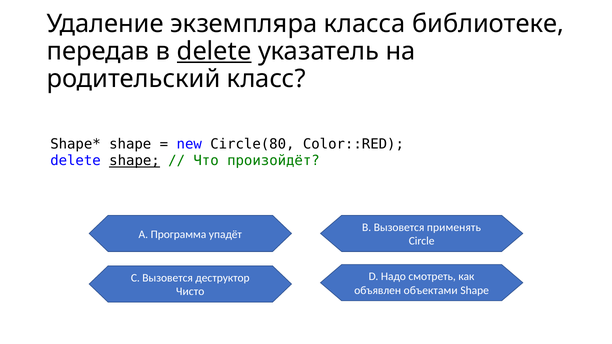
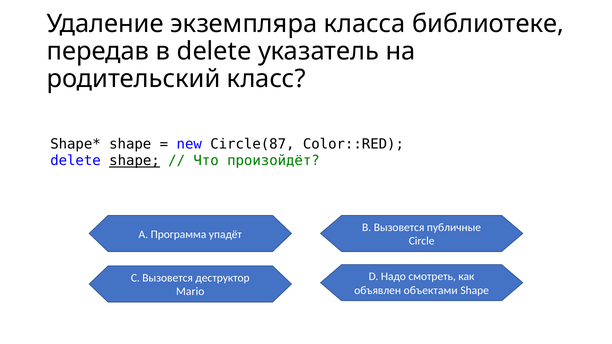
delete underline: present -> none (214, 51)
Circle(80: Circle(80 -> Circle(87 (252, 144)
применять: применять -> публичные (454, 228)
Чисто: Чисто -> Mario (190, 292)
